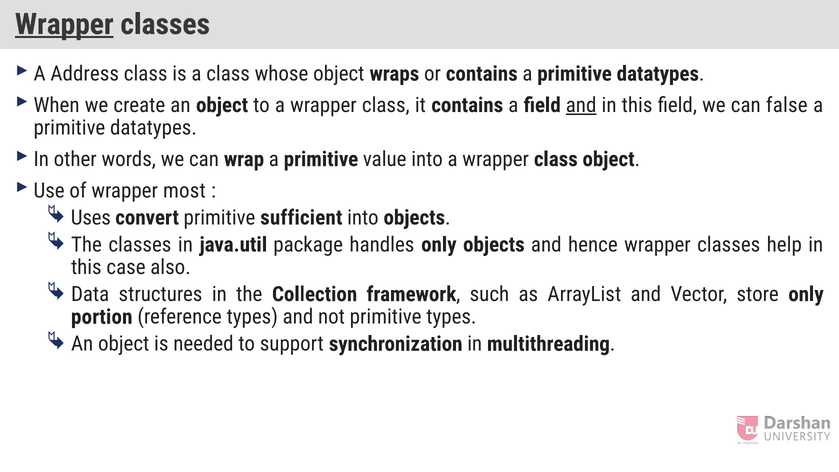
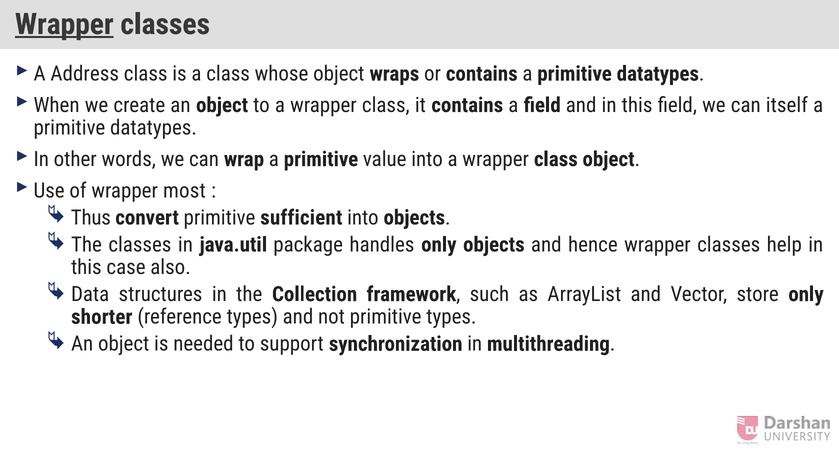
and underline: present -> none (581, 105)
false: false -> itself (787, 105)
Uses: Uses -> Thus (91, 218)
portion: portion -> shorter (102, 317)
